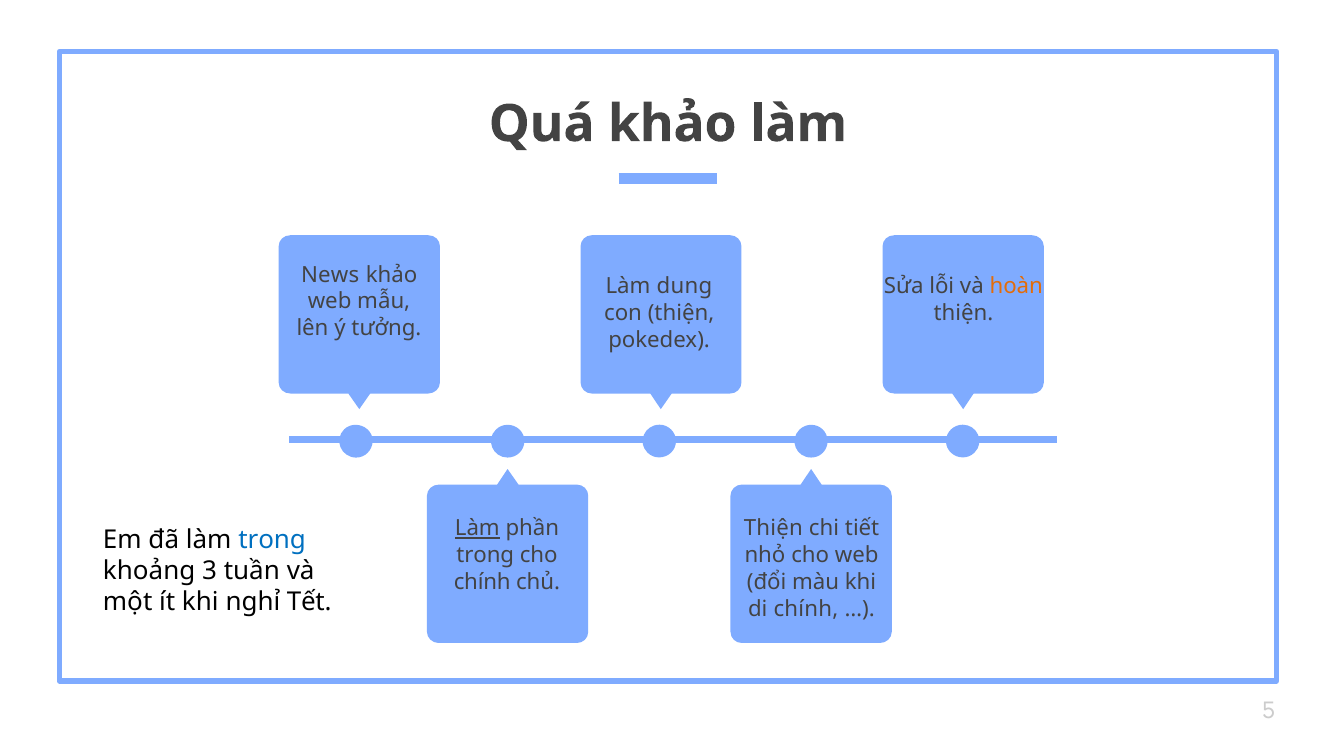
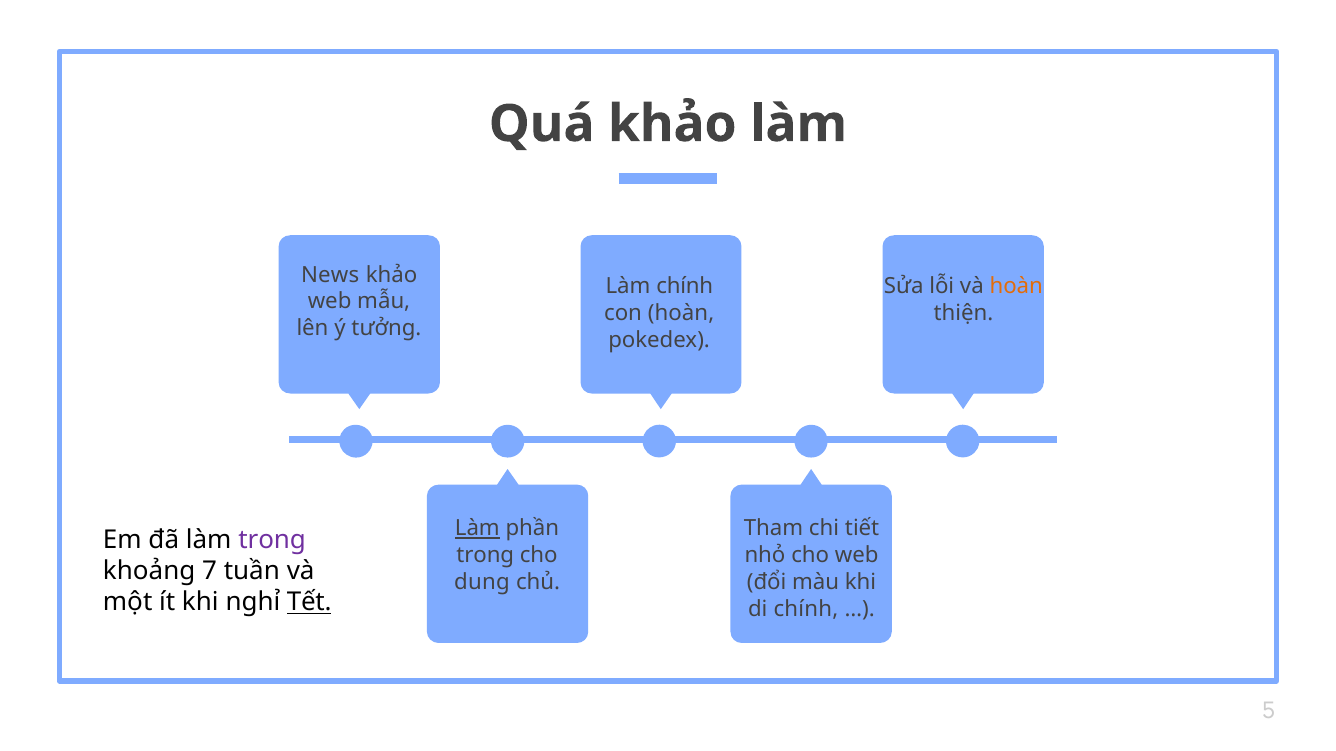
Làm dung: dung -> chính (685, 287)
con thiện: thiện -> hoàn (681, 314)
Thiện: Thiện -> Tham (773, 529)
trong colour: blue -> purple (272, 540)
3: 3 -> 7 (209, 572)
chính: chính -> dung (482, 582)
Tết underline: none -> present (309, 603)
